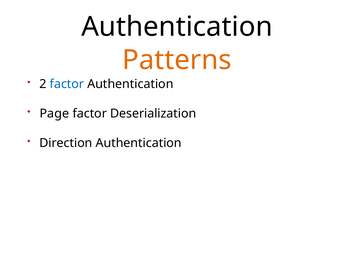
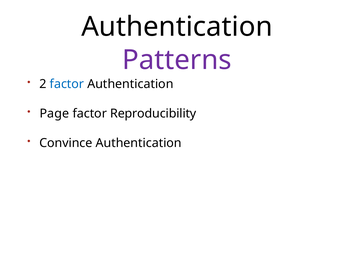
Patterns colour: orange -> purple (177, 60)
Deserialization: Deserialization -> Reproducibility (153, 114)
Direction: Direction -> Convince (66, 143)
